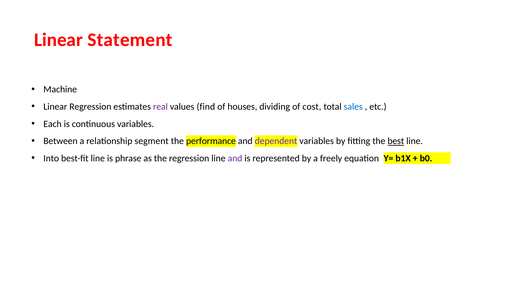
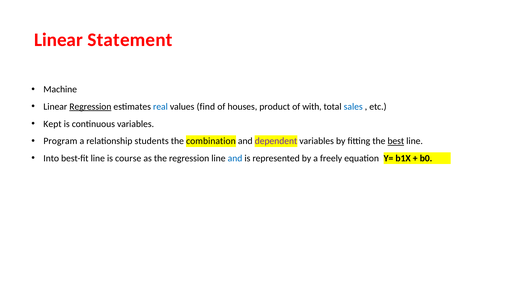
Regression underline: none -> present (90, 107)
real colour: purple -> blue (160, 107)
dividing: dividing -> product (275, 107)
cost: cost -> with (312, 107)
Each: Each -> Kept (52, 124)
Between: Between -> Program (60, 141)
segment: segment -> students (152, 141)
performance: performance -> combination (211, 141)
phrase: phrase -> course (128, 158)
and colour: purple -> blue (235, 158)
